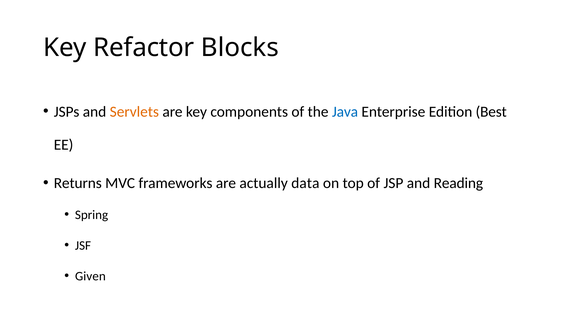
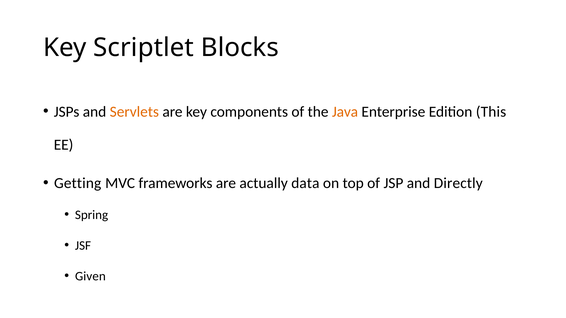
Refactor: Refactor -> Scriptlet (144, 48)
Java colour: blue -> orange (345, 112)
Best: Best -> This (491, 112)
Returns: Returns -> Getting (78, 183)
Reading: Reading -> Directly (458, 183)
